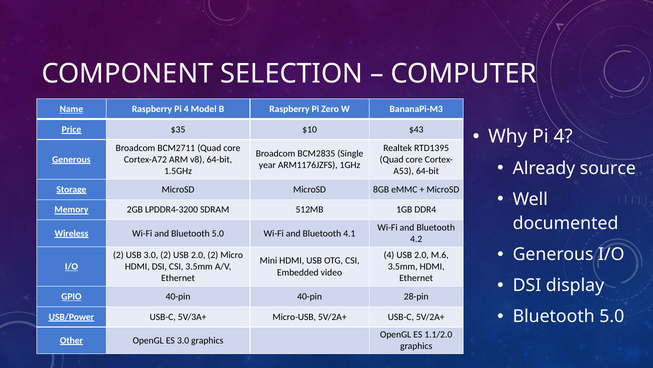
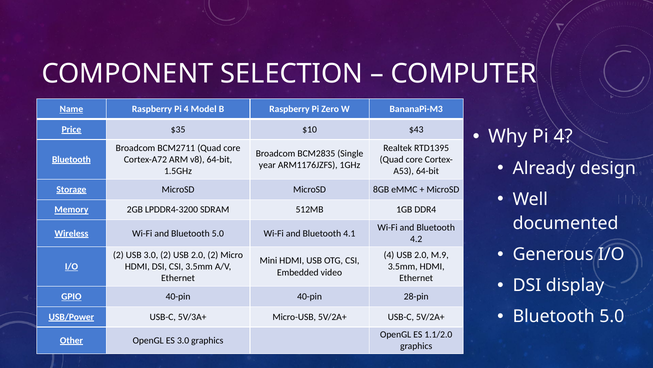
Generous: Generous -> Bluetooth (71, 159)
source: source -> design (608, 168)
M.6: M.6 -> M.9 (440, 254)
